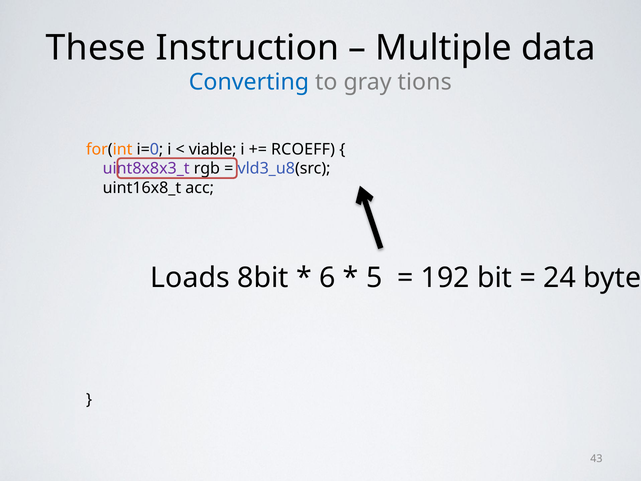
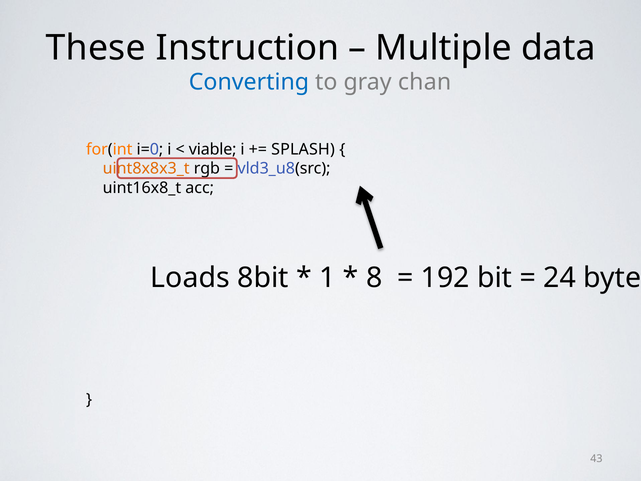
tions: tions -> chan (425, 82)
RCOEFF: RCOEFF -> SPLASH (303, 149)
uint8x8x3_t colour: purple -> orange (146, 168)
6: 6 -> 1 (327, 278)
5: 5 -> 8 (374, 278)
